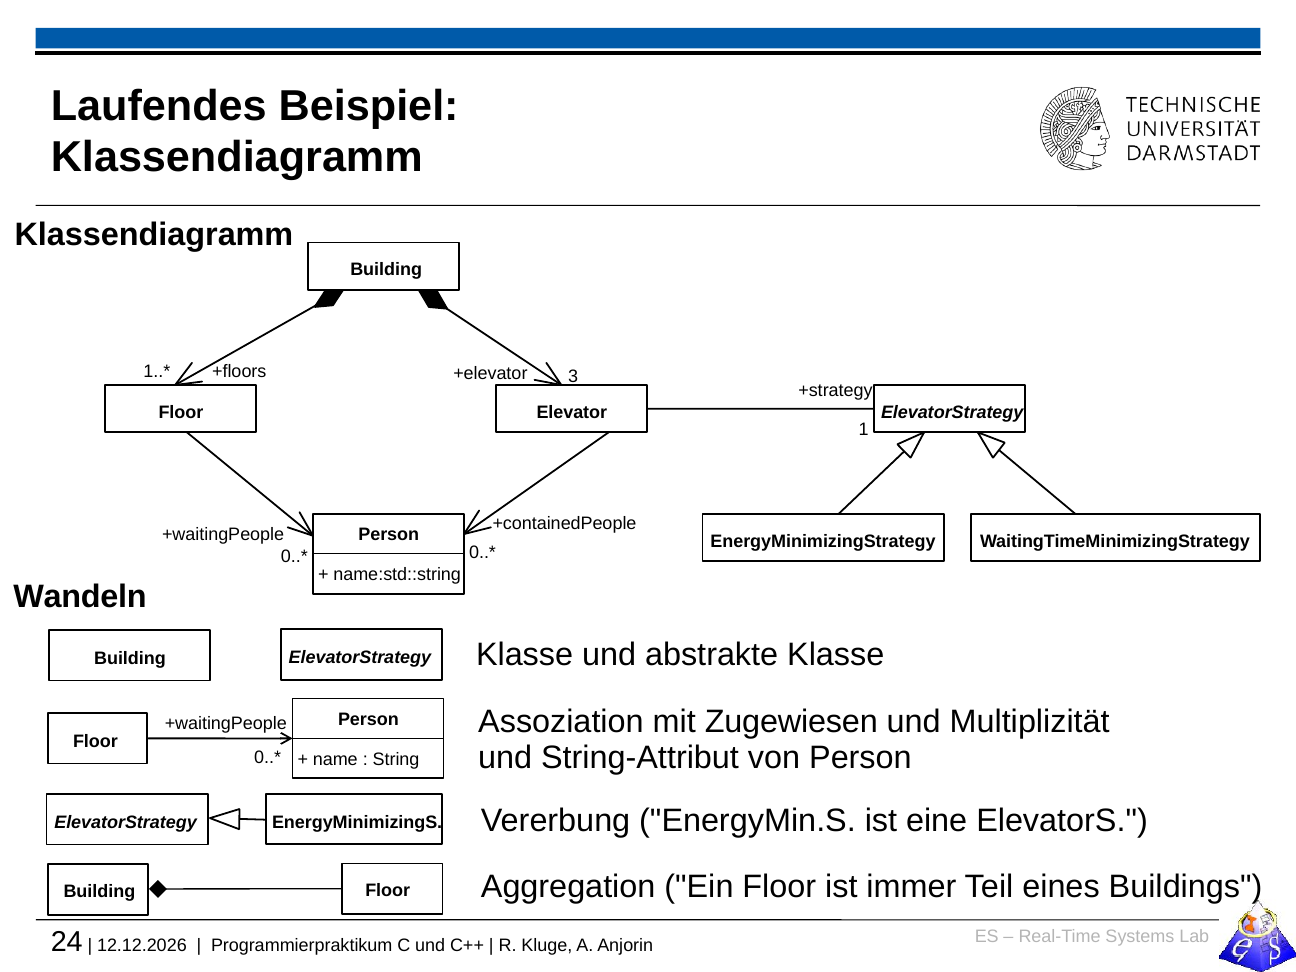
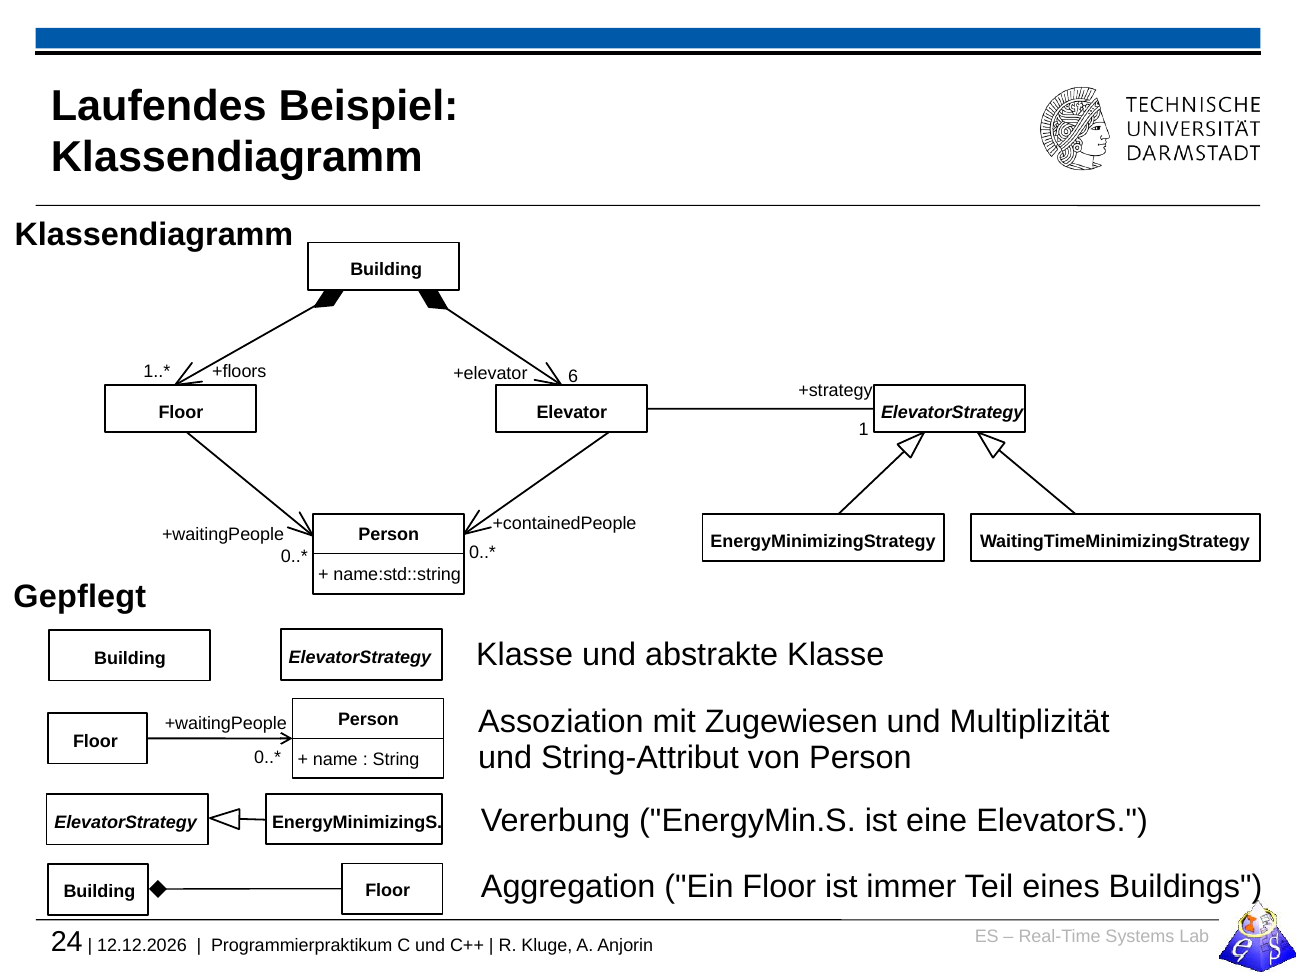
3: 3 -> 6 (573, 377)
Wandeln: Wandeln -> Gepflegt (80, 597)
